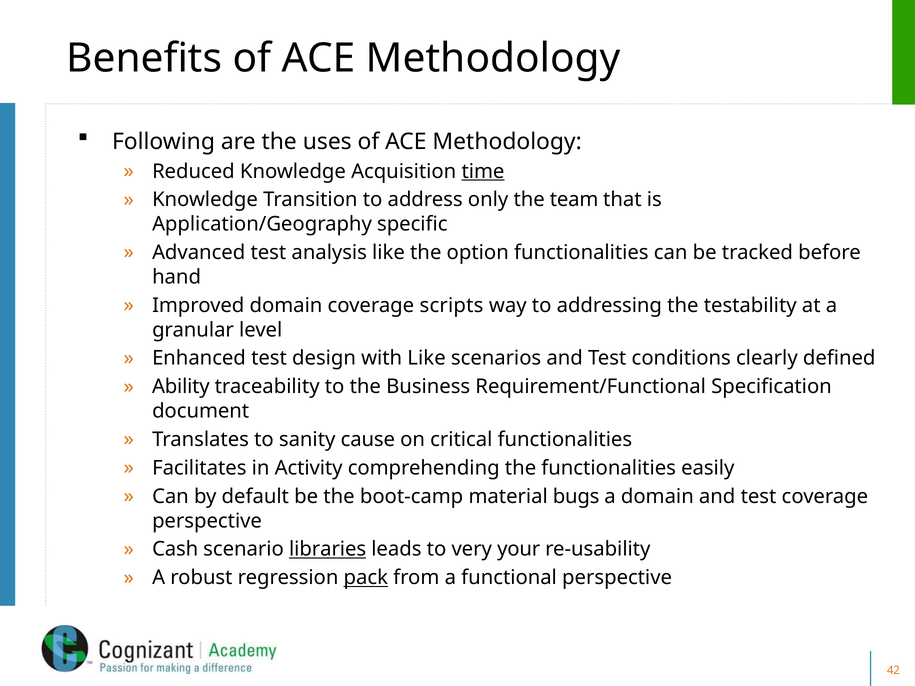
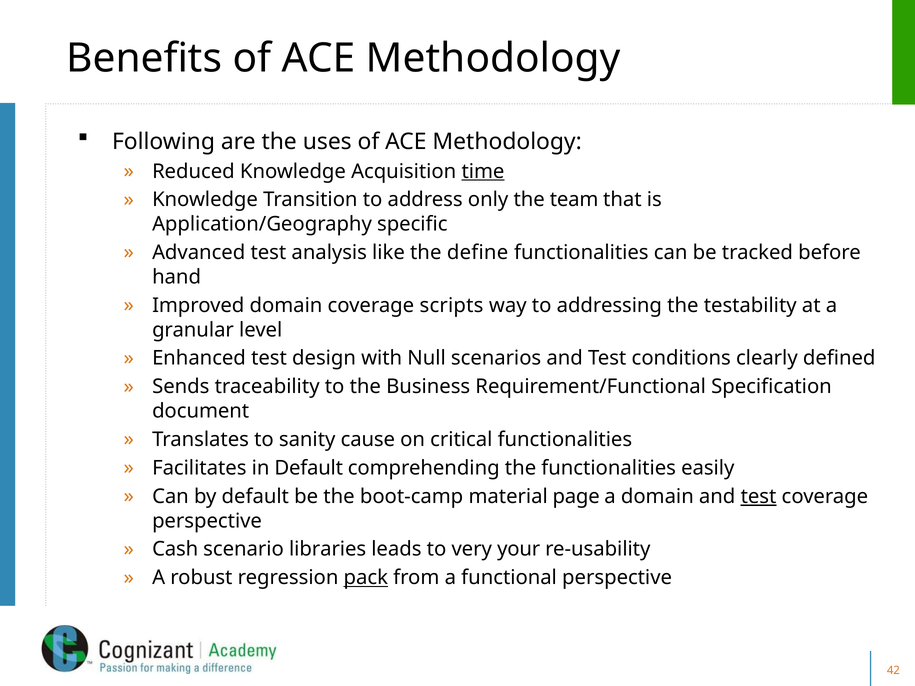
option: option -> define (478, 253)
with Like: Like -> Null (427, 358)
Ability: Ability -> Sends (181, 387)
in Activity: Activity -> Default (309, 468)
bugs: bugs -> page (576, 497)
test underline: none -> present (759, 497)
libraries underline: present -> none (328, 549)
